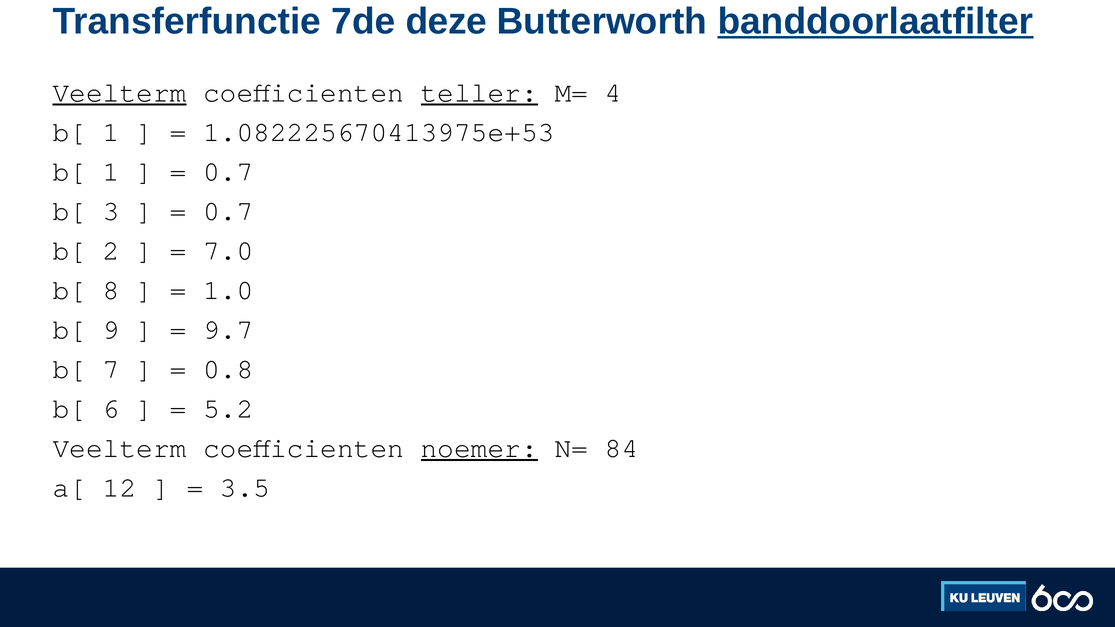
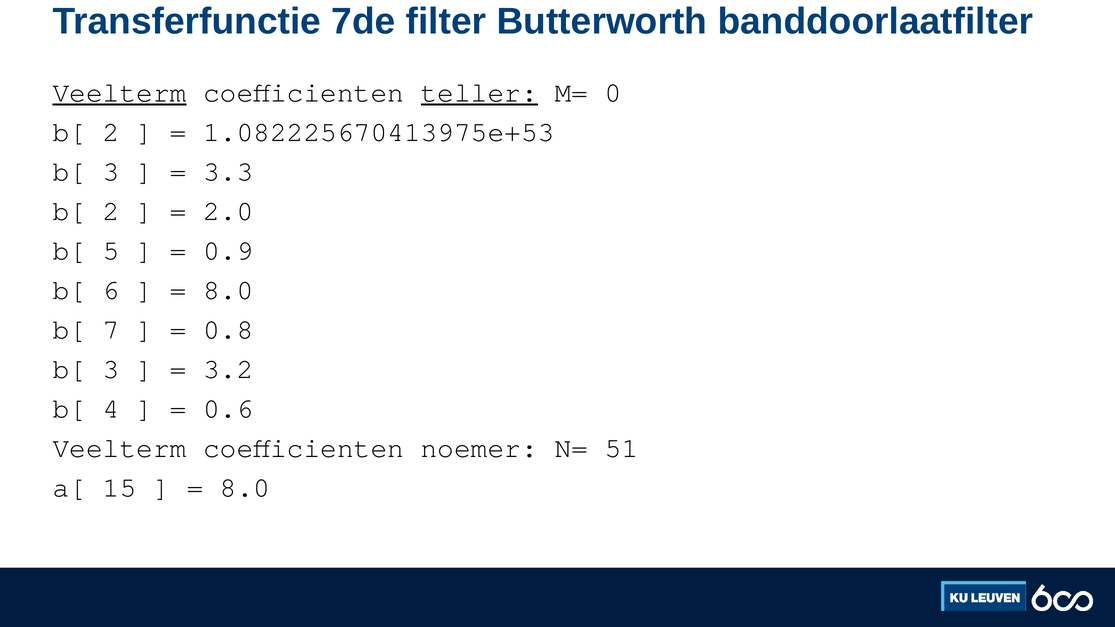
deze: deze -> filter (446, 21)
banddoorlaatfilter underline: present -> none (875, 21)
4: 4 -> 0 (613, 93)
1: 1 -> 2 (111, 132)
1: 1 -> 3 (111, 172)
0.7: 0.7 -> 3.3 (228, 172)
3: 3 -> 2 (111, 211)
0.7: 0.7 -> 2.0 (228, 211)
2: 2 -> 5 (111, 251)
7.0: 7.0 -> 0.9 (228, 251)
8: 8 -> 6 (111, 290)
1.0: 1.0 -> 8.0 (228, 290)
9: 9 -> 7 (111, 330)
9.7: 9.7 -> 0.8 (228, 330)
7: 7 -> 3 (111, 369)
0.8: 0.8 -> 3.2 (228, 369)
6: 6 -> 4 (111, 409)
5.2: 5.2 -> 0.6 (228, 409)
noemer underline: present -> none (479, 448)
84: 84 -> 51 (622, 448)
12: 12 -> 15 (120, 488)
3.5: 3.5 -> 8.0 (245, 488)
